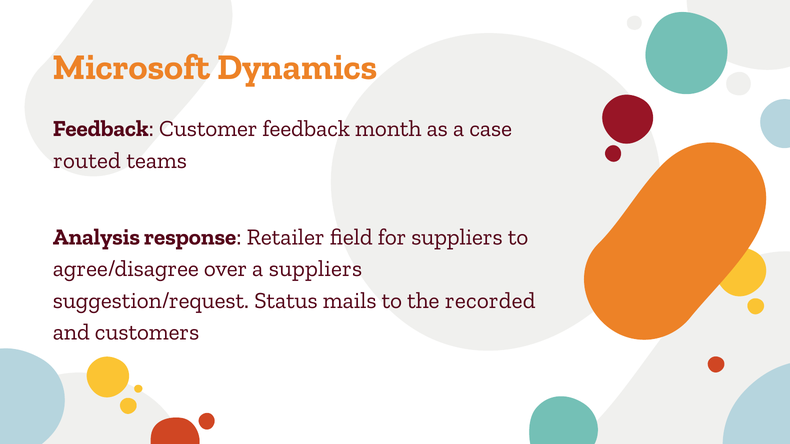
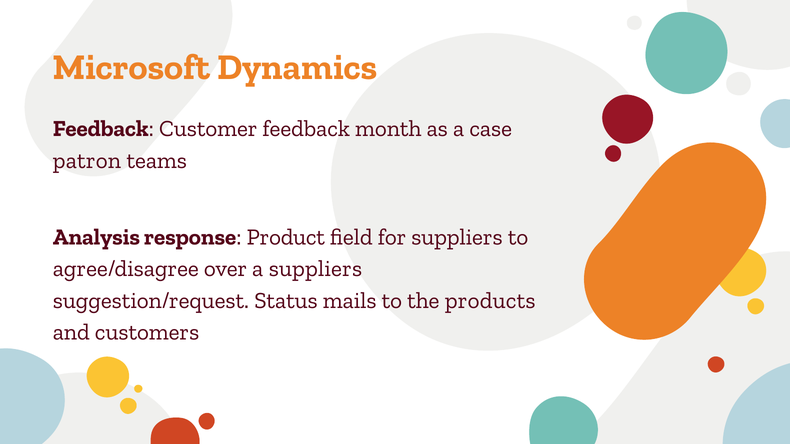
routed: routed -> patron (87, 161)
Retailer: Retailer -> Product (286, 237)
recorded: recorded -> products (490, 301)
